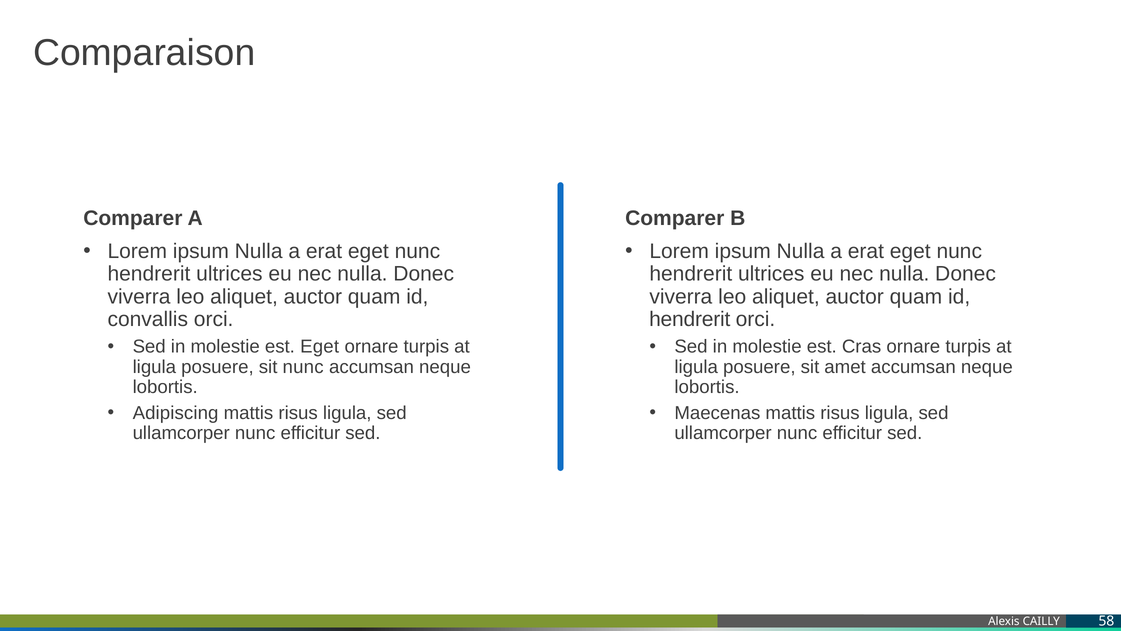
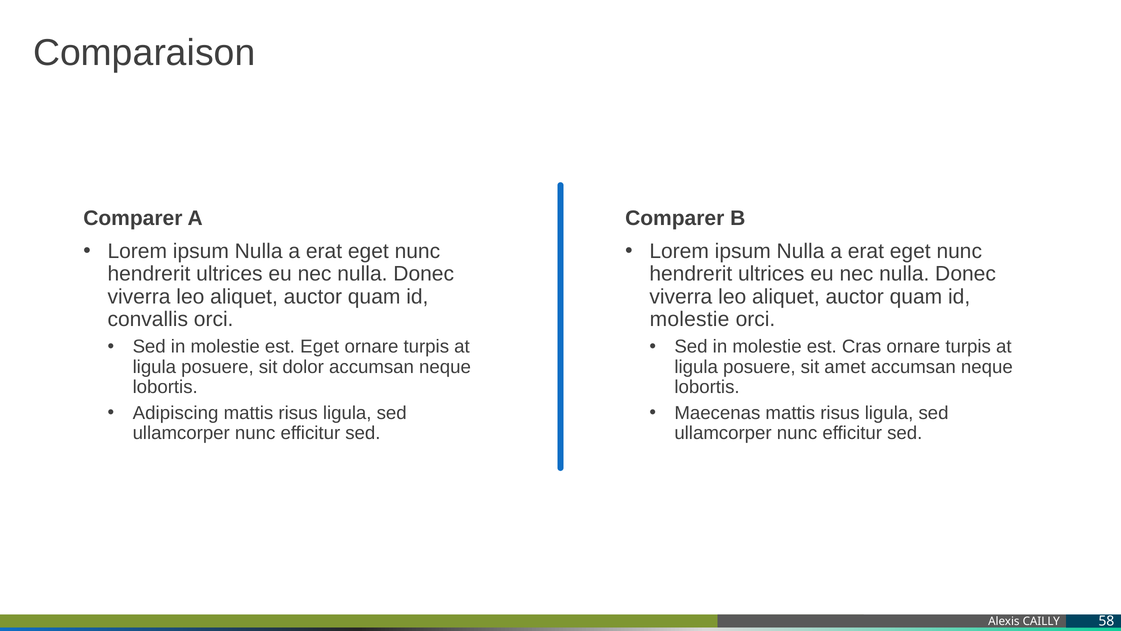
hendrerit: hendrerit -> molestie (690, 319)
sit nunc: nunc -> dolor (303, 367)
